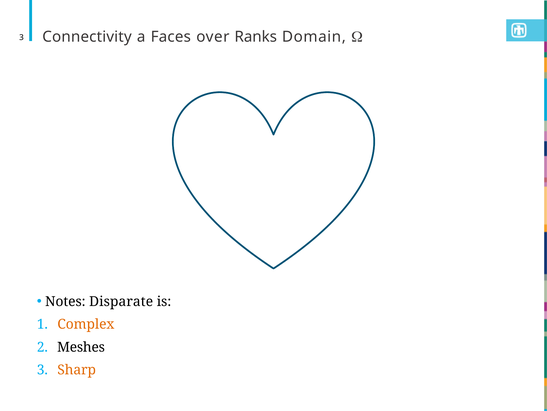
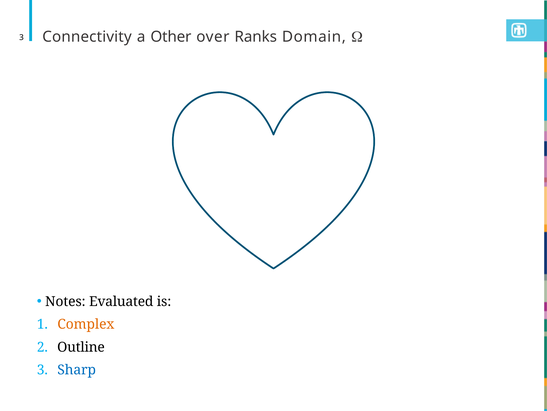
Faces: Faces -> Other (171, 37)
Disparate: Disparate -> Evaluated (121, 301)
Meshes: Meshes -> Outline (81, 347)
Sharp colour: orange -> blue (77, 369)
